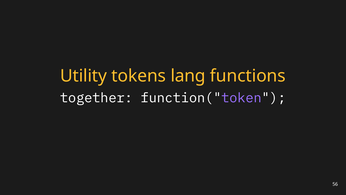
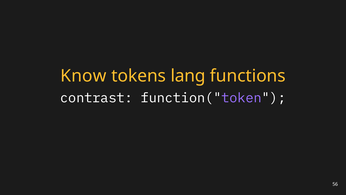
Utility: Utility -> Know (83, 76)
together: together -> contrast (96, 98)
